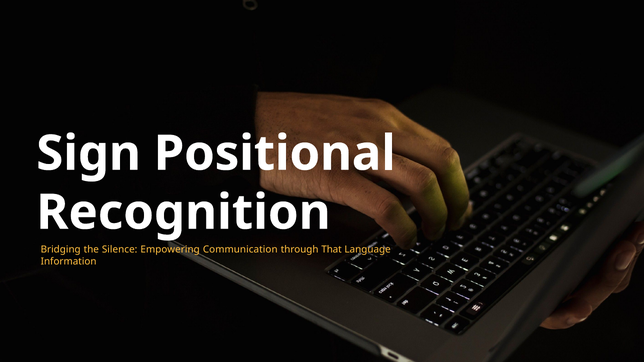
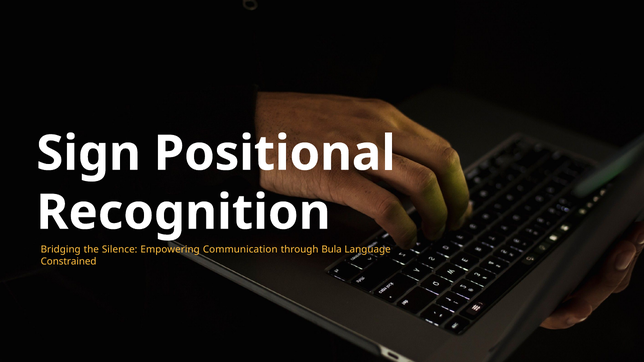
That: That -> Bula (332, 250)
Information: Information -> Constrained (69, 262)
